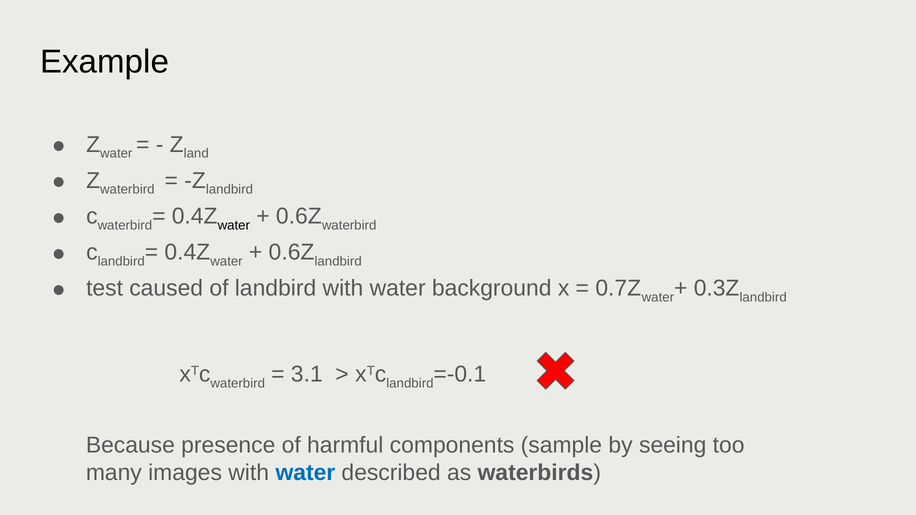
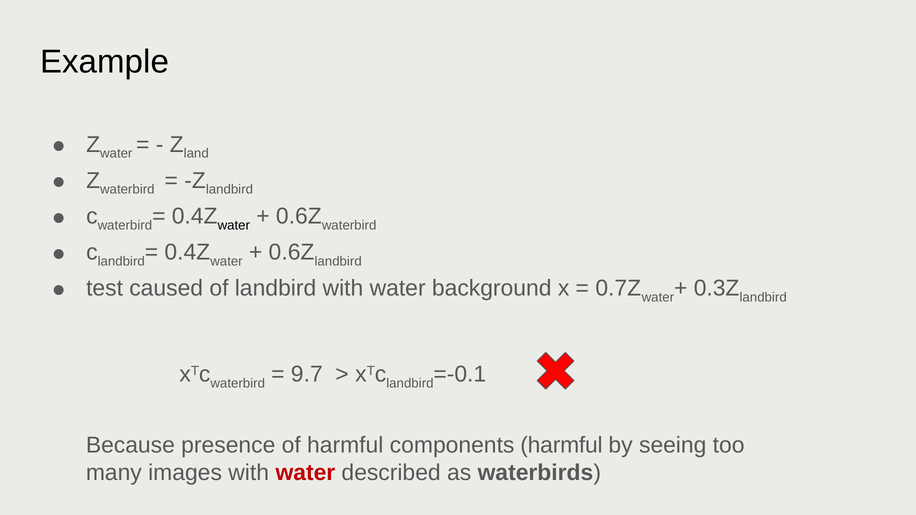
3.1: 3.1 -> 9.7 (307, 375)
components sample: sample -> harmful (562, 445)
water colour: blue -> red (305, 473)
